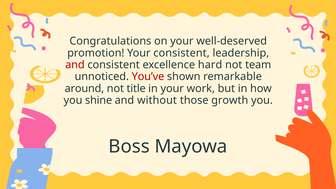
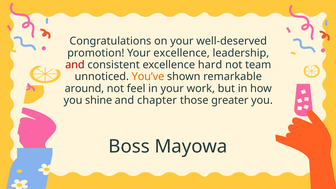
Your consistent: consistent -> excellence (182, 53)
You’ve colour: red -> orange (148, 77)
title: title -> feel (136, 88)
without: without -> chapter (157, 100)
growth: growth -> greater (230, 100)
